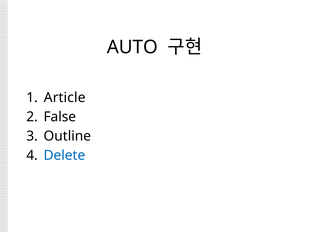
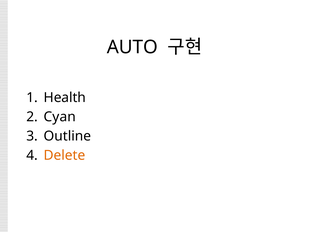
Article: Article -> Health (65, 97)
False: False -> Cyan (60, 117)
Delete colour: blue -> orange (65, 155)
